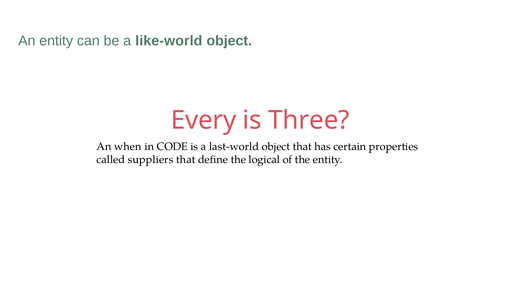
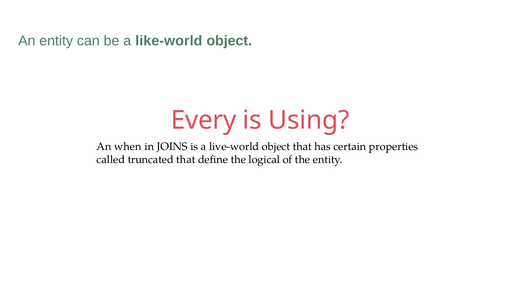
Three: Three -> Using (309, 120)
CODE: CODE -> JOINS (172, 146)
last-world: last-world -> live-world (234, 146)
suppliers: suppliers -> truncated (151, 160)
